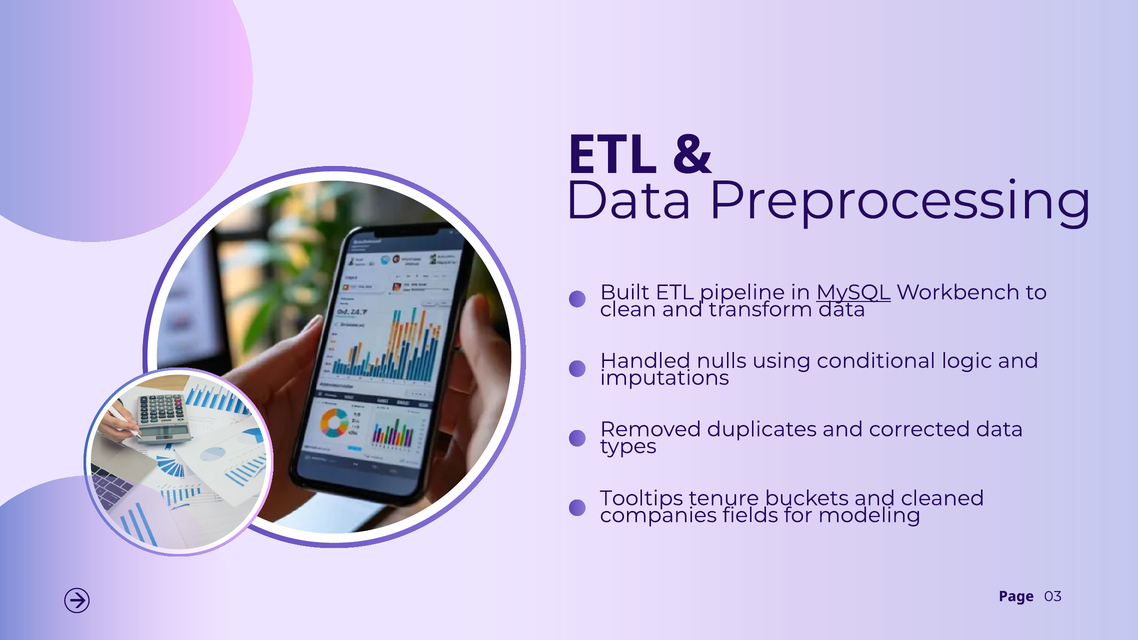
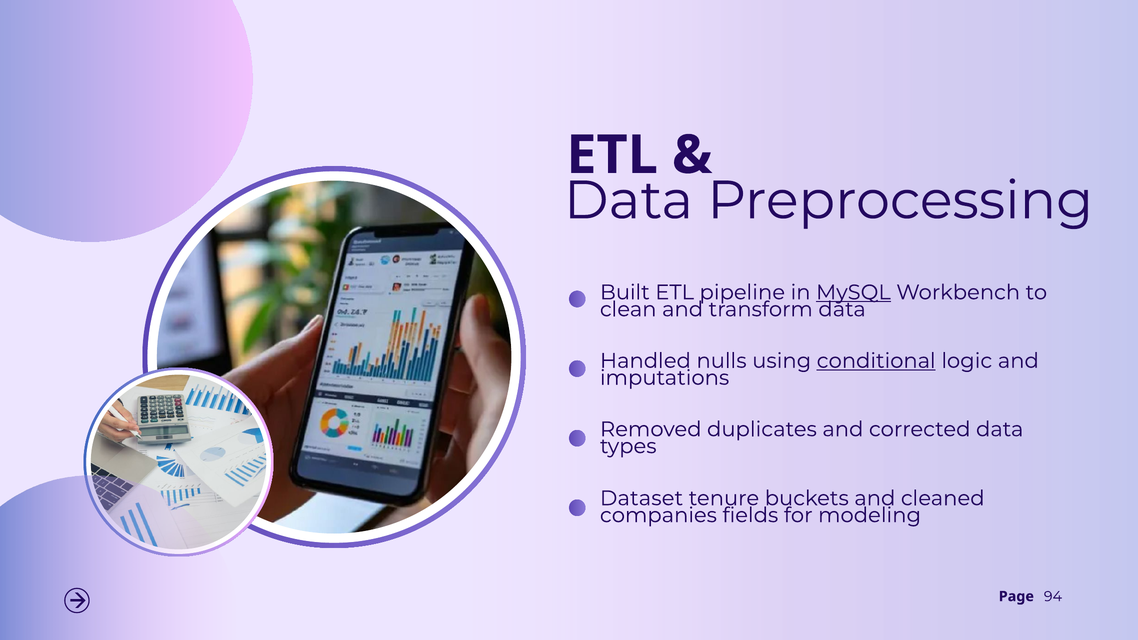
conditional underline: none -> present (876, 361)
Tooltips: Tooltips -> Dataset (642, 498)
03: 03 -> 94 (1053, 597)
